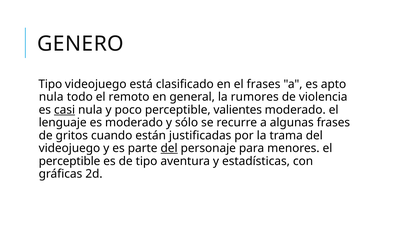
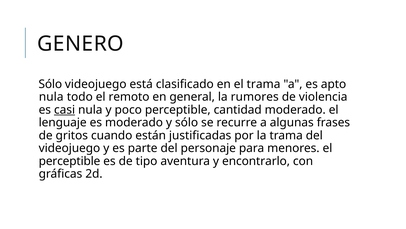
Tipo: Tipo -> Sólo (50, 84)
el frases: frases -> trama (264, 84)
valientes: valientes -> cantidad (238, 110)
del underline: present -> none (169, 148)
estadísticas: estadísticas -> encontrarlo (256, 161)
